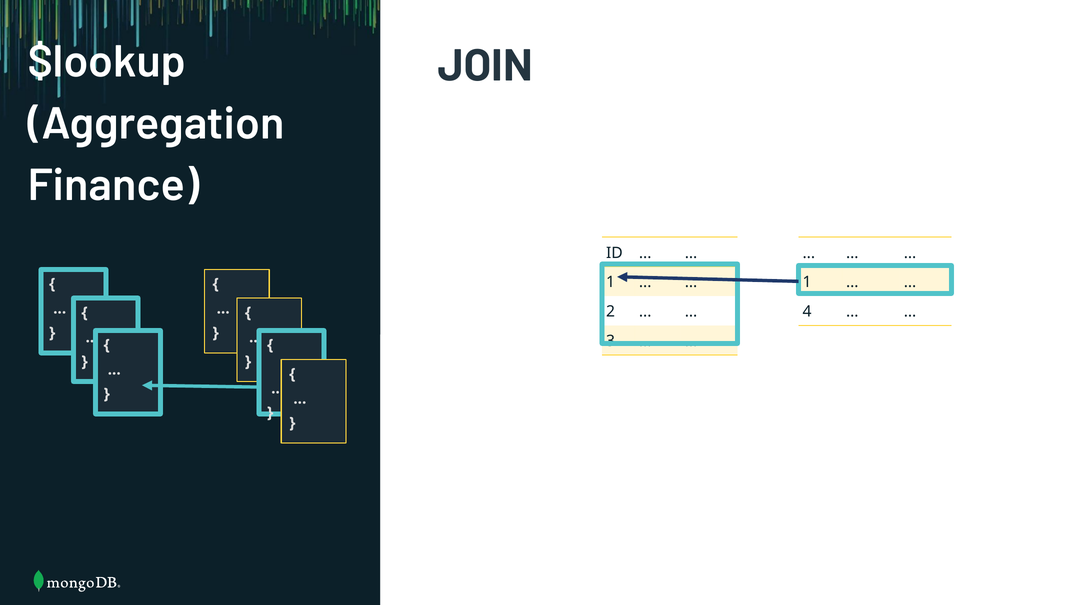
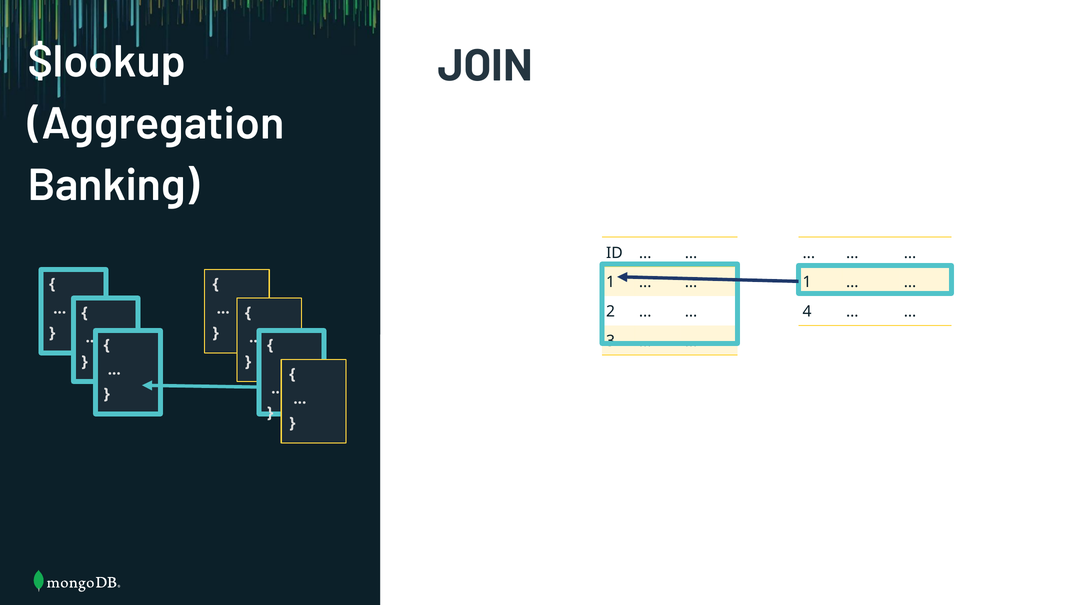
Finance: Finance -> Banking (114, 186)
